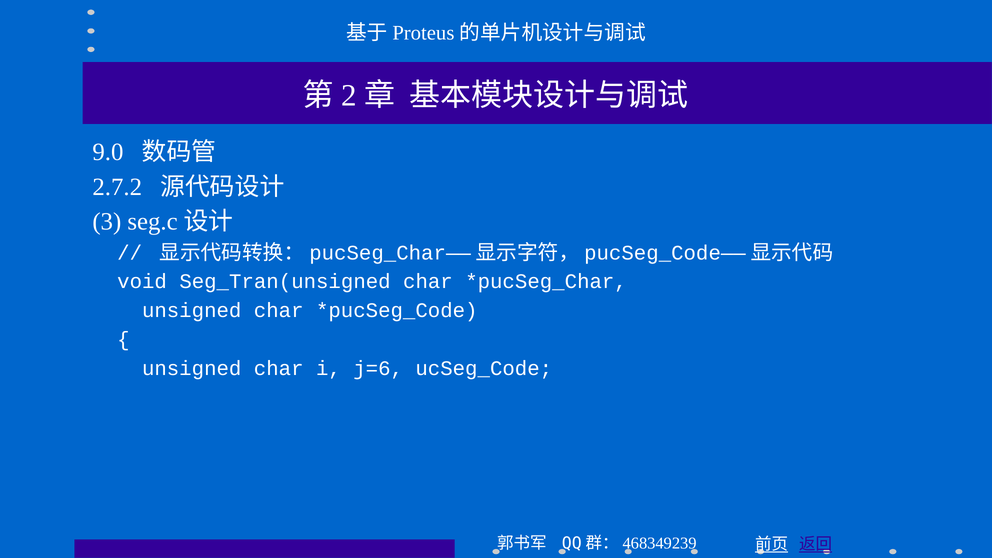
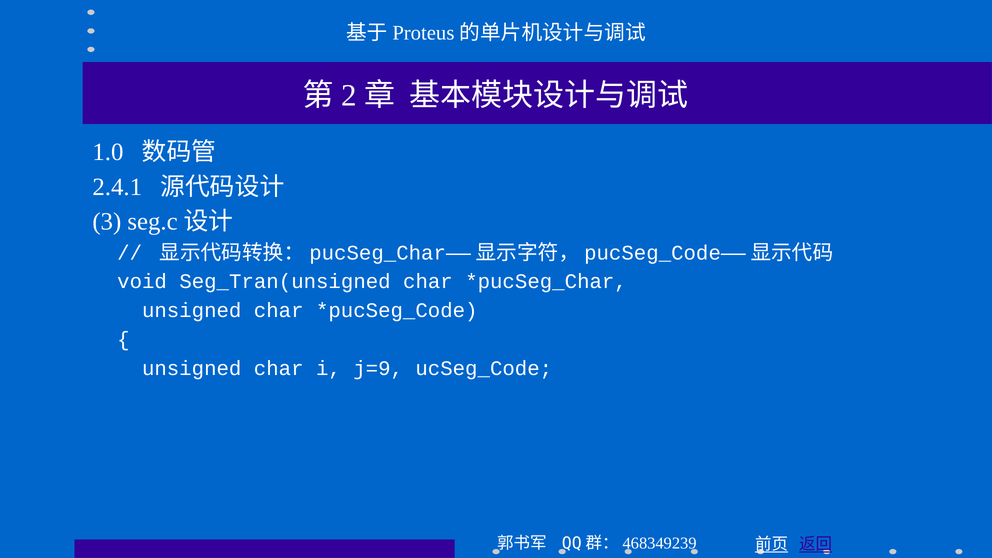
9.0: 9.0 -> 1.0 (108, 152)
2.7.2: 2.7.2 -> 2.4.1 (117, 187)
j=6: j=6 -> j=9 (378, 368)
